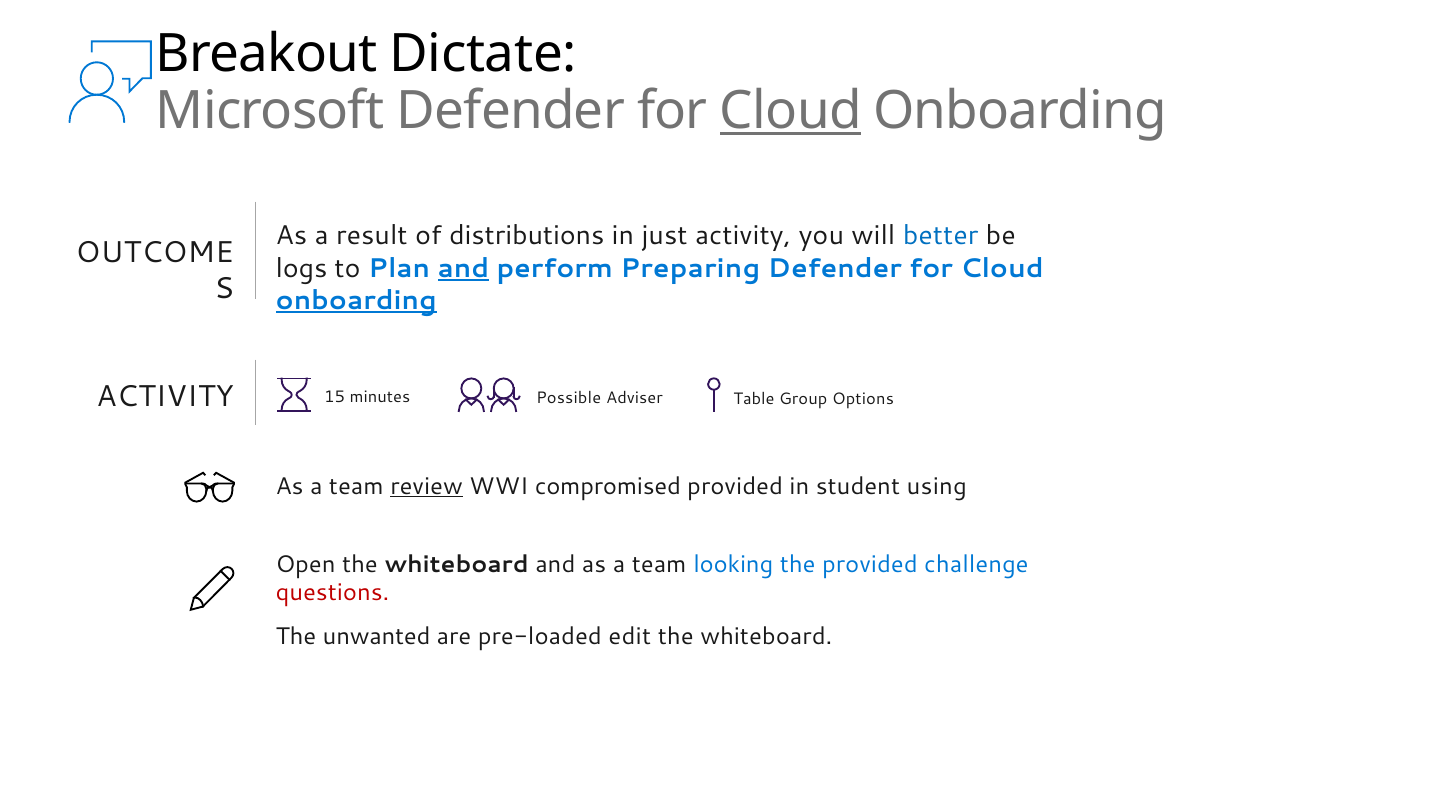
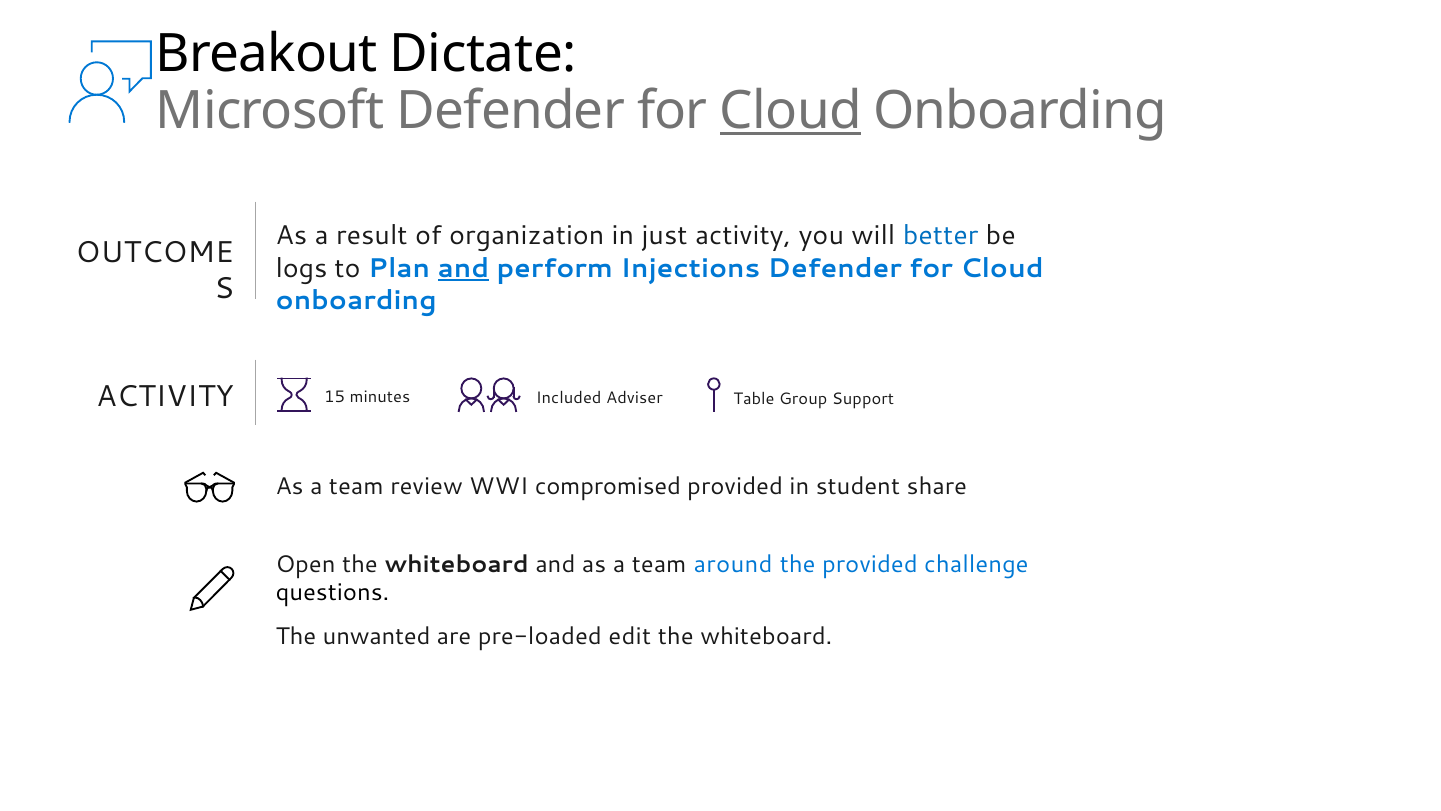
distributions: distributions -> organization (527, 236)
Preparing: Preparing -> Injections (690, 268)
onboarding underline: present -> none (356, 300)
Possible: Possible -> Included (569, 398)
Options: Options -> Support (863, 399)
review underline: present -> none (427, 486)
using: using -> share (937, 486)
looking: looking -> around (733, 564)
questions colour: red -> black (332, 593)
